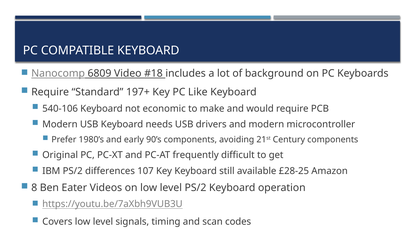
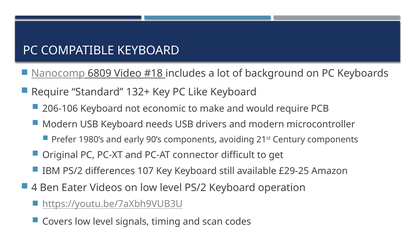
197+: 197+ -> 132+ (138, 92)
540-106: 540-106 -> 206-106 (60, 108)
frequently: frequently -> connector (196, 155)
£28-25: £28-25 -> £29-25 (294, 171)
8: 8 -> 4 (34, 187)
